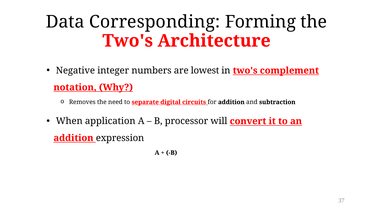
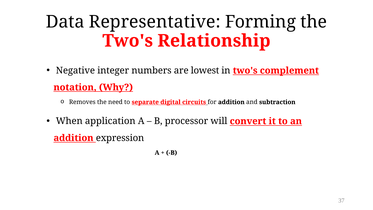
Corresponding: Corresponding -> Representative (155, 22)
Architecture: Architecture -> Relationship (214, 41)
